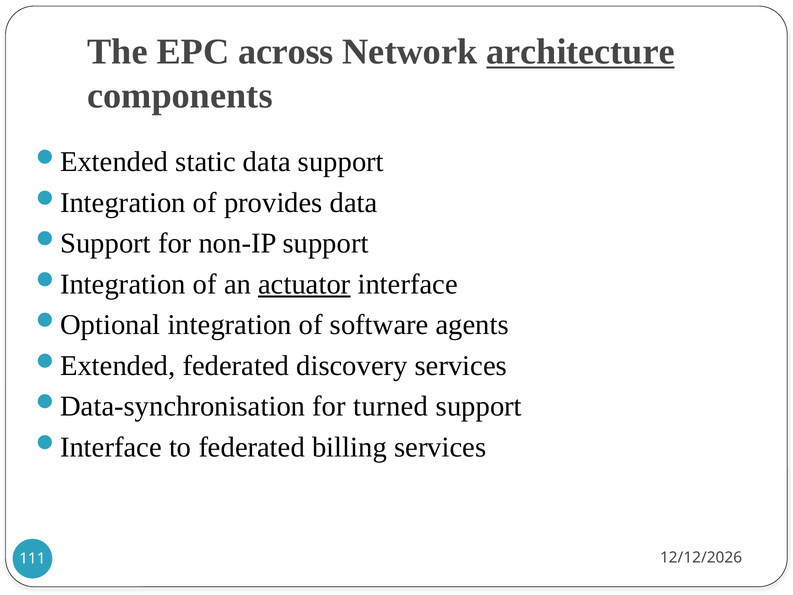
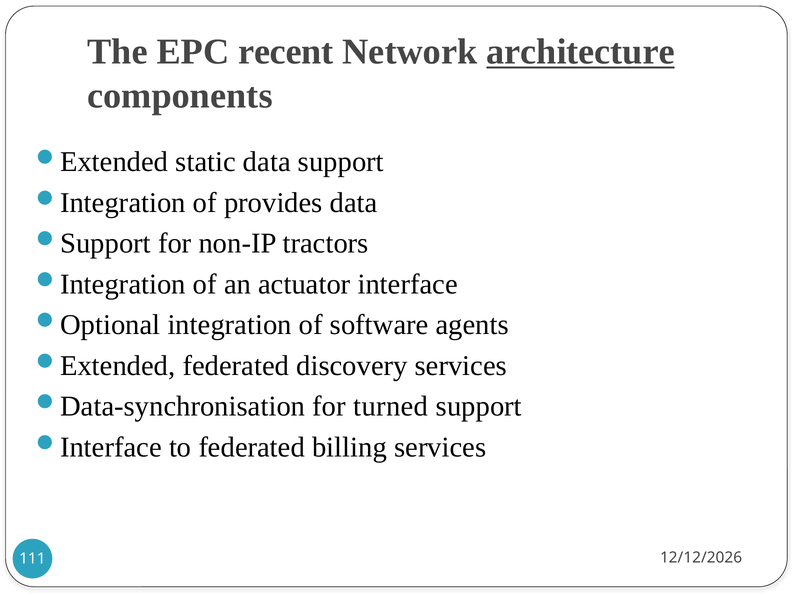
across: across -> recent (286, 52)
non-IP support: support -> tractors (326, 243)
actuator underline: present -> none (304, 284)
